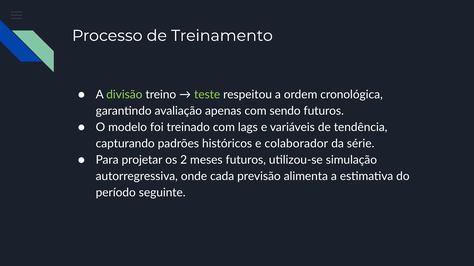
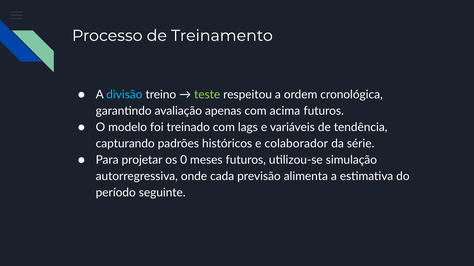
divisão colour: light green -> light blue (124, 95)
sendo: sendo -> acima (285, 111)
2: 2 -> 0 (184, 160)
